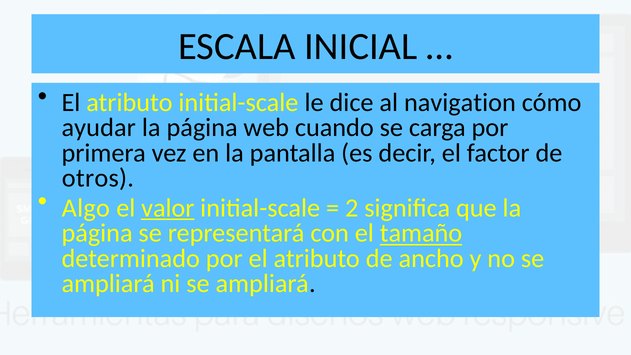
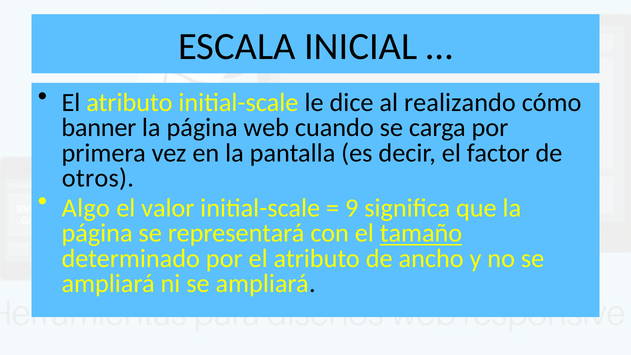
navigation: navigation -> realizando (460, 103)
ayudar: ayudar -> banner (99, 128)
valor underline: present -> none (168, 208)
2: 2 -> 9 (352, 208)
